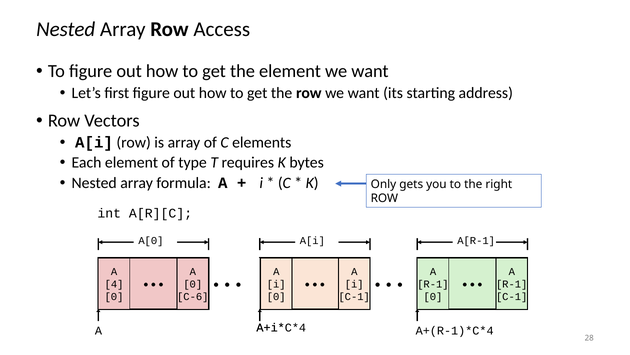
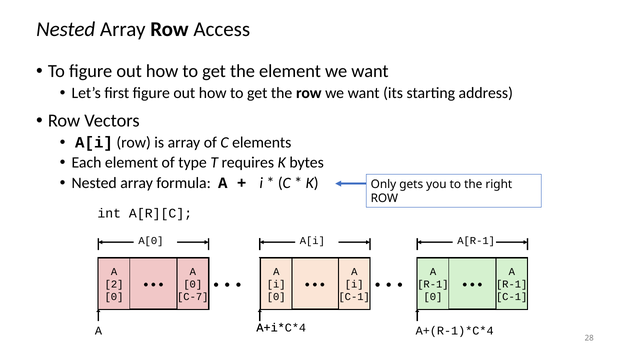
4: 4 -> 2 (114, 284)
C-6: C-6 -> C-7 (193, 296)
